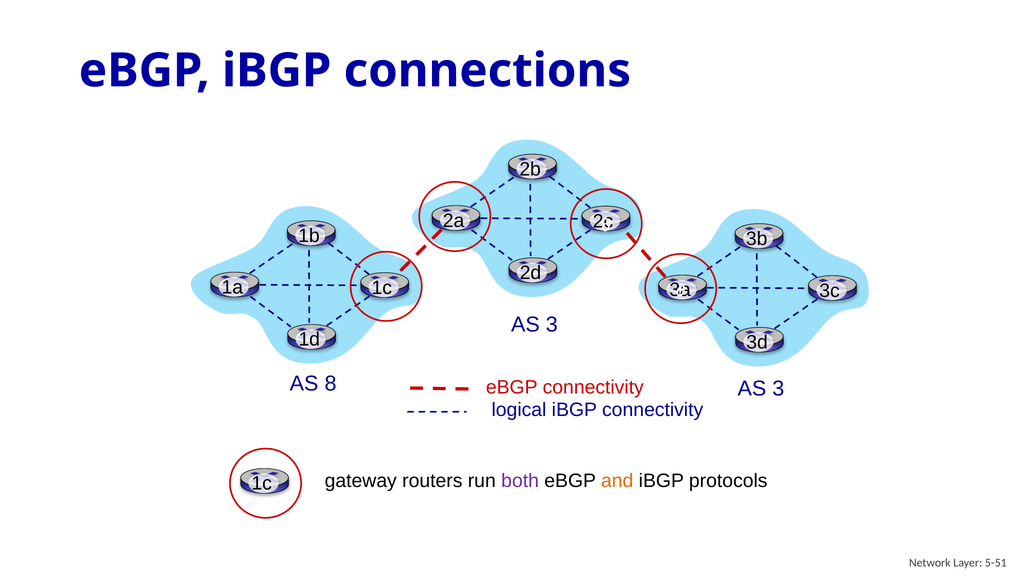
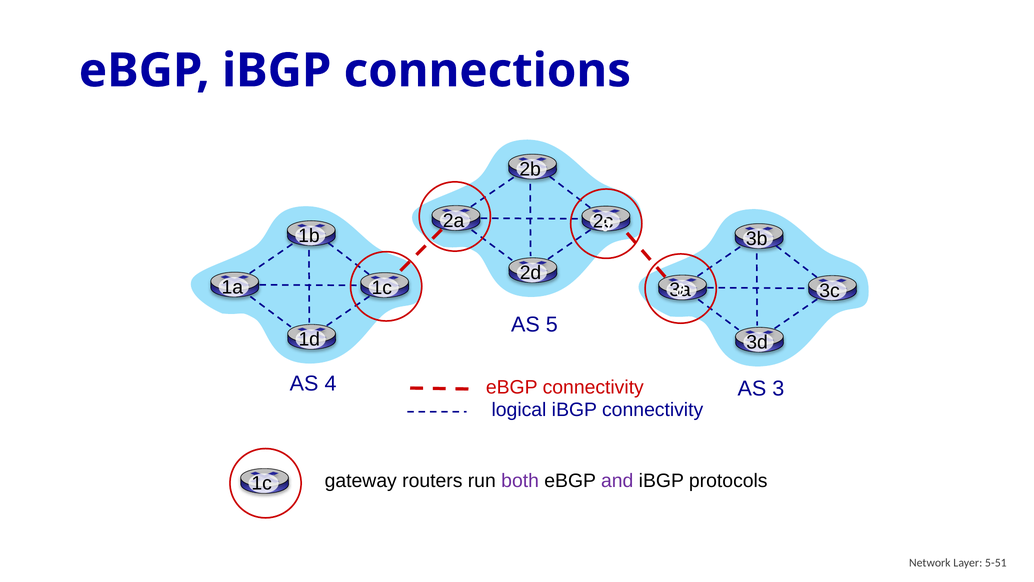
3: 3 -> 5 (552, 324)
8: 8 -> 4 (331, 384)
and colour: orange -> purple (617, 480)
